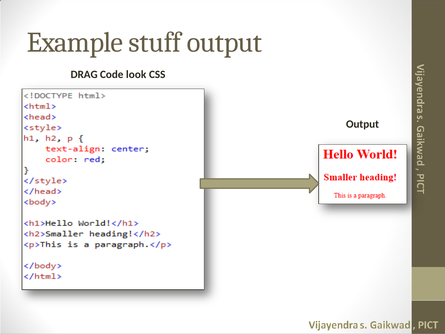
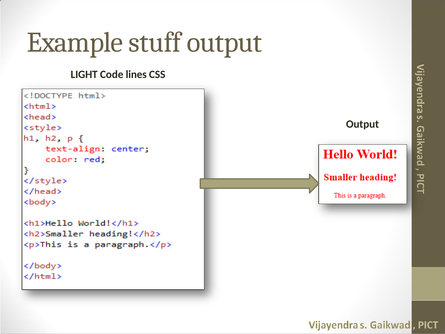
DRAG: DRAG -> LIGHT (84, 74)
look: look -> lines (136, 74)
